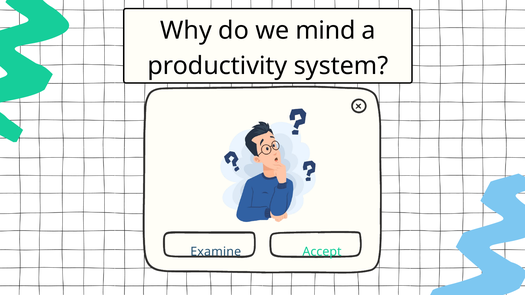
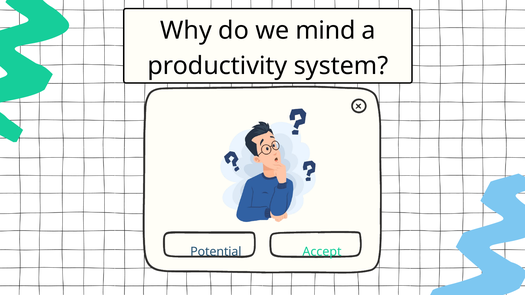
Examine: Examine -> Potential (216, 252)
